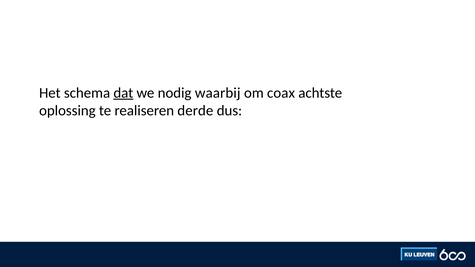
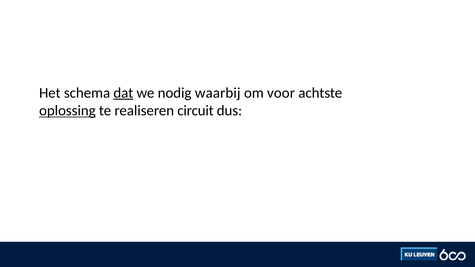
coax: coax -> voor (281, 93)
oplossing underline: none -> present (67, 111)
derde: derde -> circuit (196, 111)
